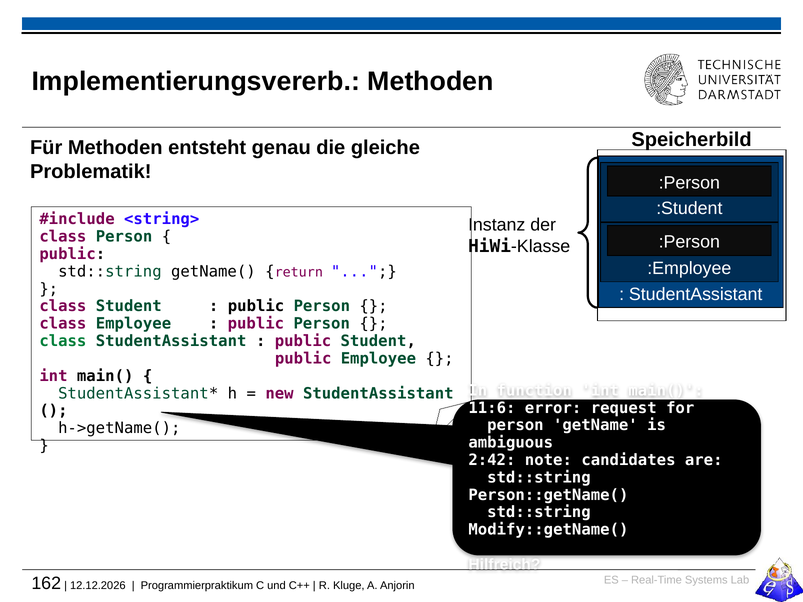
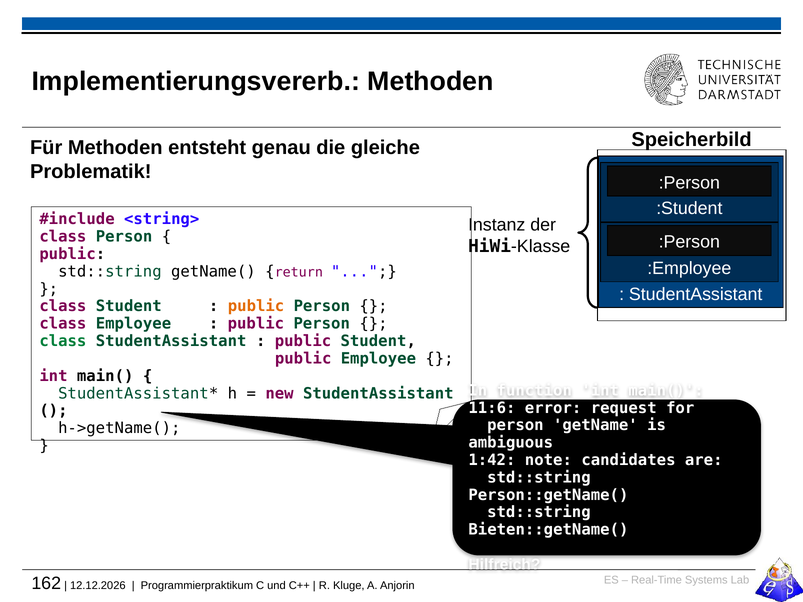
public colour: black -> orange (256, 306)
2:42: 2:42 -> 1:42 (492, 460)
Modify::getName(: Modify::getName( -> Bieten::getName( (548, 530)
